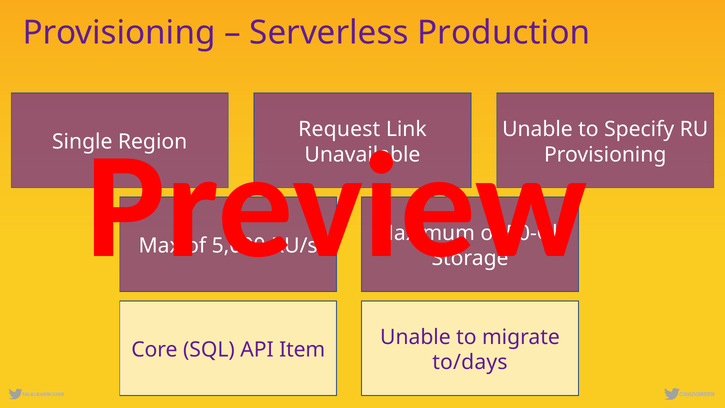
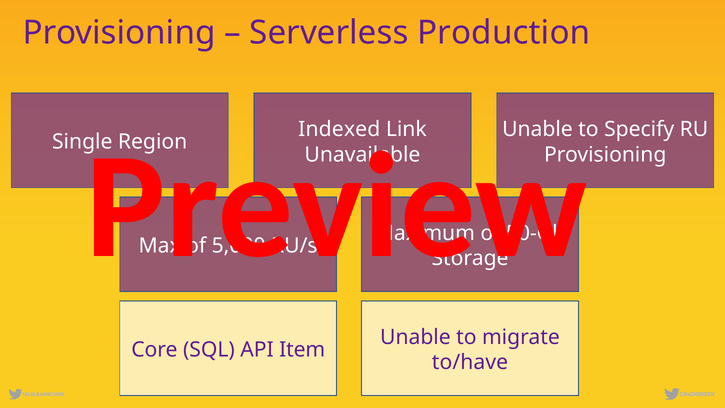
Request: Request -> Indexed (339, 129)
to/days: to/days -> to/have (470, 362)
